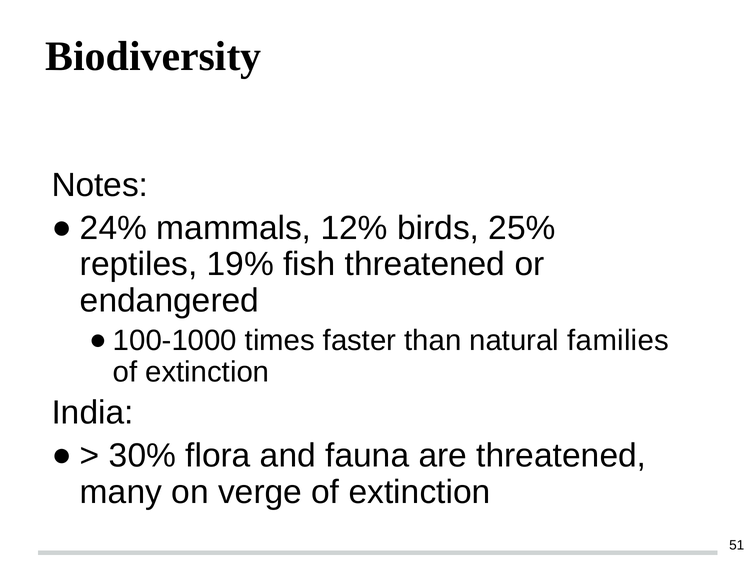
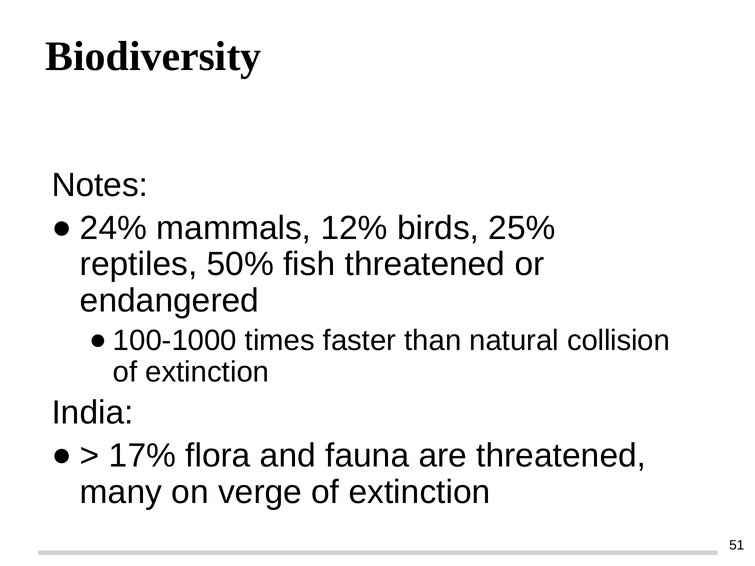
19%: 19% -> 50% (240, 265)
families: families -> collision (618, 341)
30%: 30% -> 17% (142, 456)
